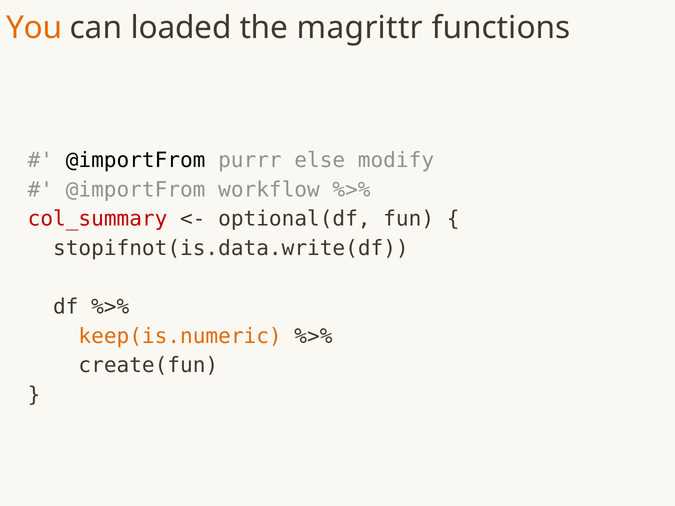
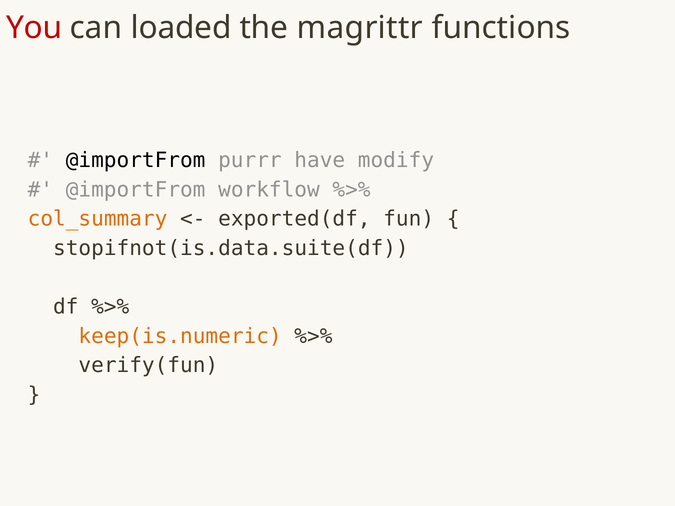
You colour: orange -> red (34, 28)
else: else -> have (320, 161)
col_summary colour: red -> orange (98, 219)
optional(df: optional(df -> exported(df (294, 219)
stopifnot(is.data.write(df: stopifnot(is.data.write(df -> stopifnot(is.data.suite(df (231, 248)
create(fun: create(fun -> verify(fun (148, 365)
